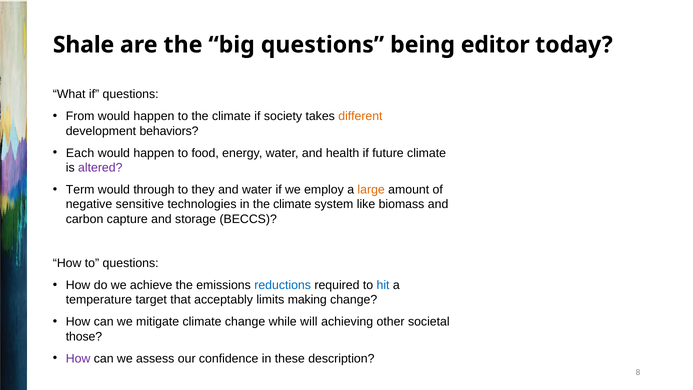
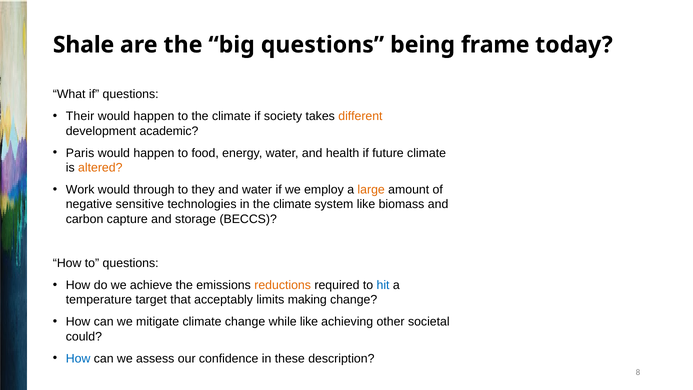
editor: editor -> frame (495, 45)
From: From -> Their (80, 116)
behaviors: behaviors -> academic (169, 131)
Each: Each -> Paris (80, 153)
altered colour: purple -> orange (100, 168)
Term: Term -> Work (80, 190)
reductions colour: blue -> orange (283, 285)
while will: will -> like (309, 322)
those: those -> could (84, 336)
How colour: purple -> blue (78, 358)
